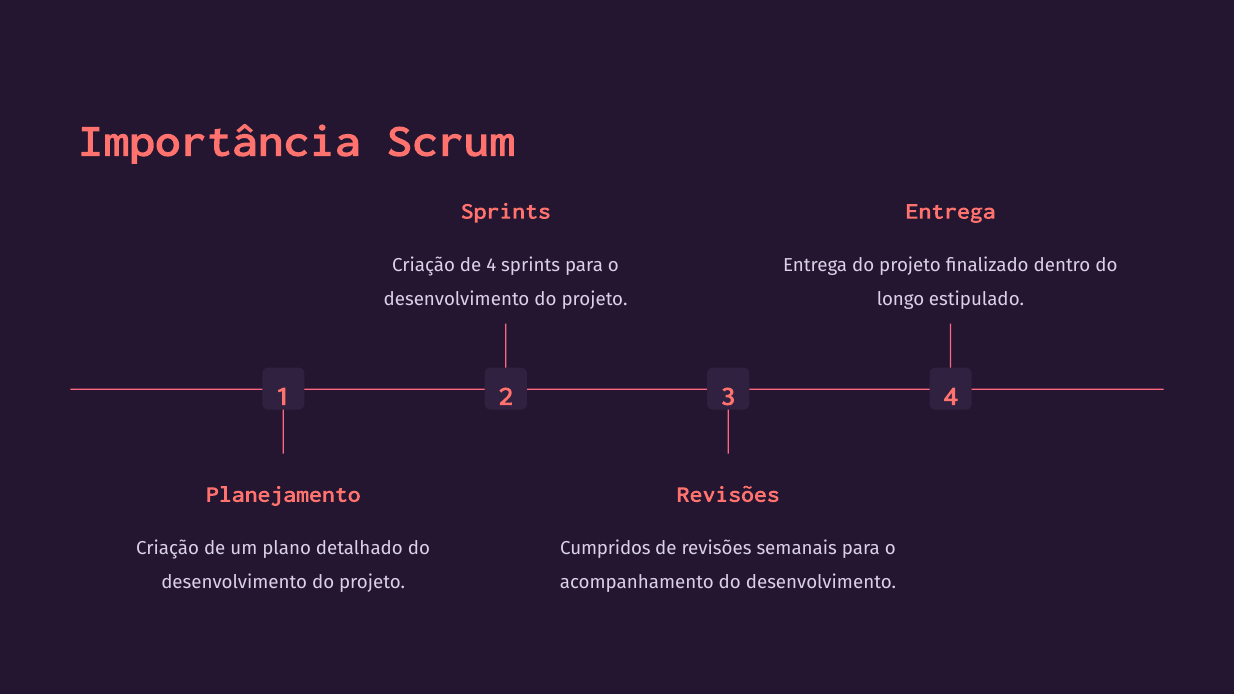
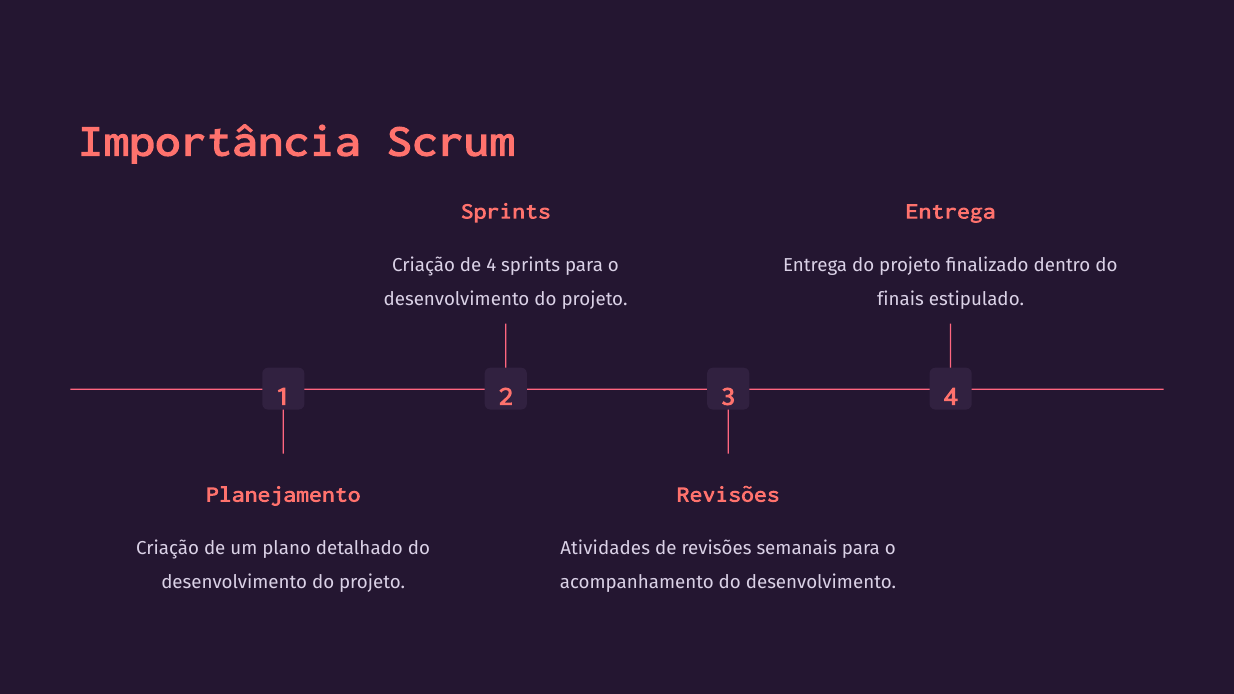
longo: longo -> finais (900, 299)
Cumpridos: Cumpridos -> Atividades (605, 549)
